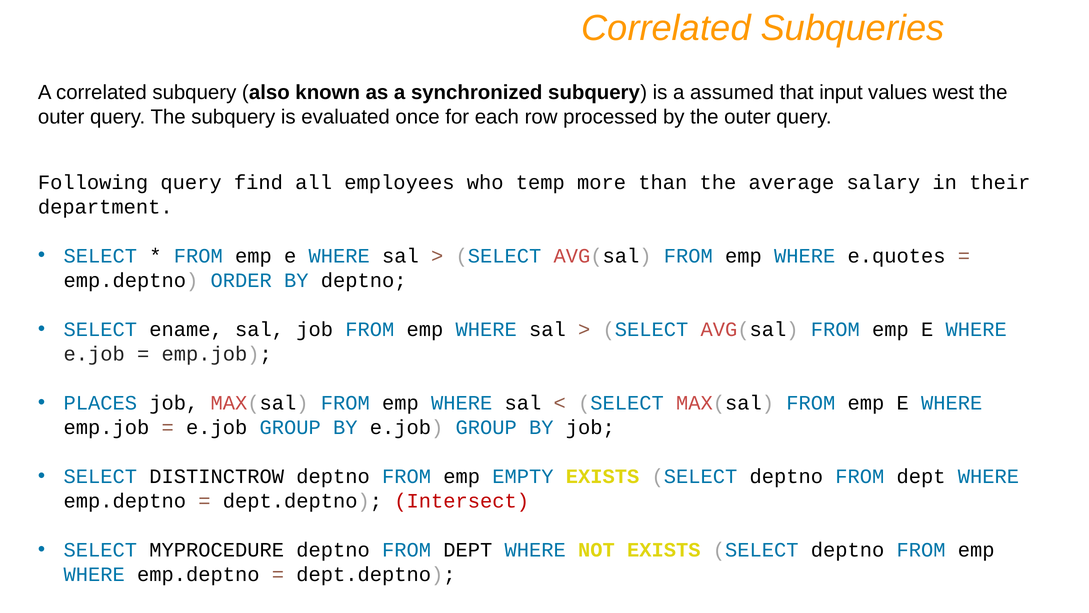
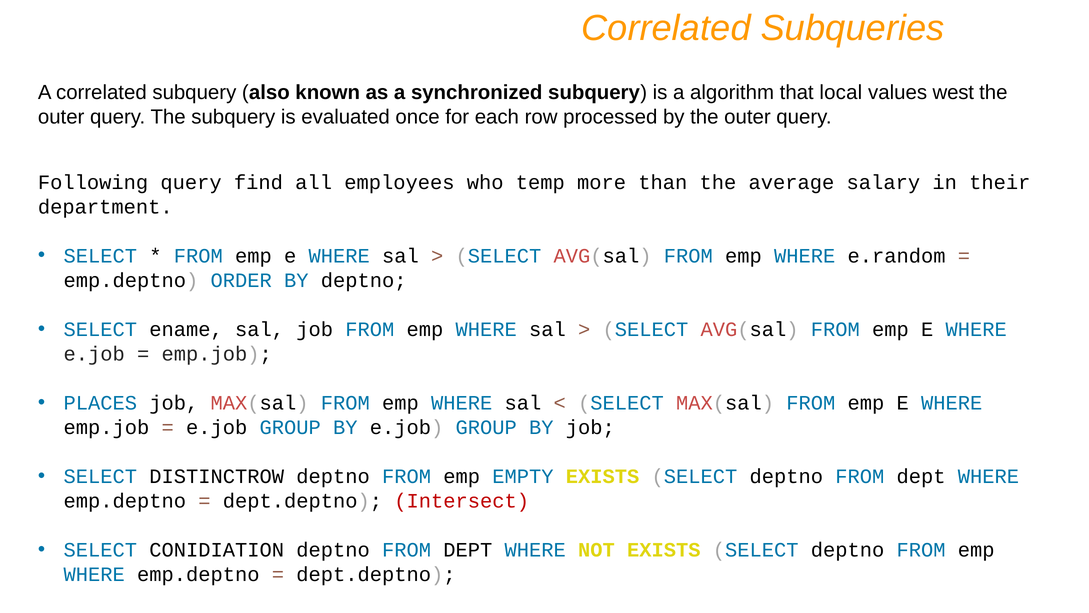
assumed: assumed -> algorithm (732, 93)
input: input -> local (841, 93)
e.quotes: e.quotes -> e.random (897, 256)
MYPROCEDURE: MYPROCEDURE -> CONIDIATION (217, 550)
